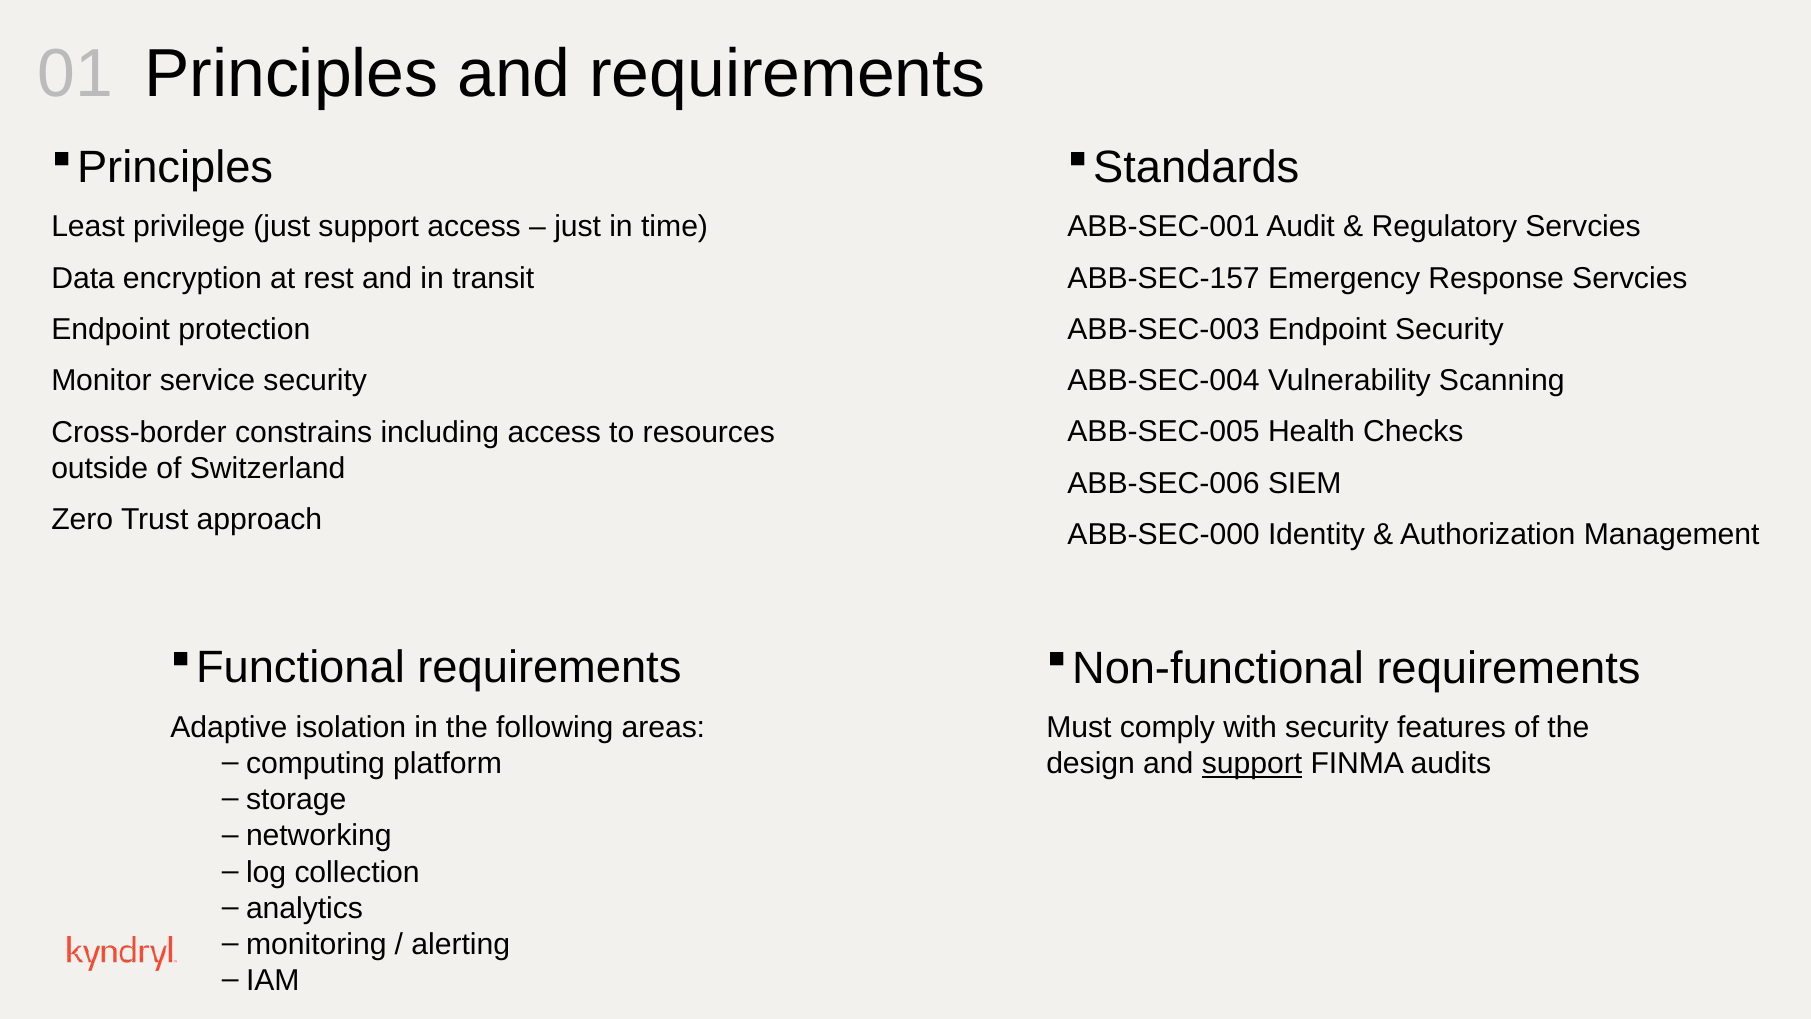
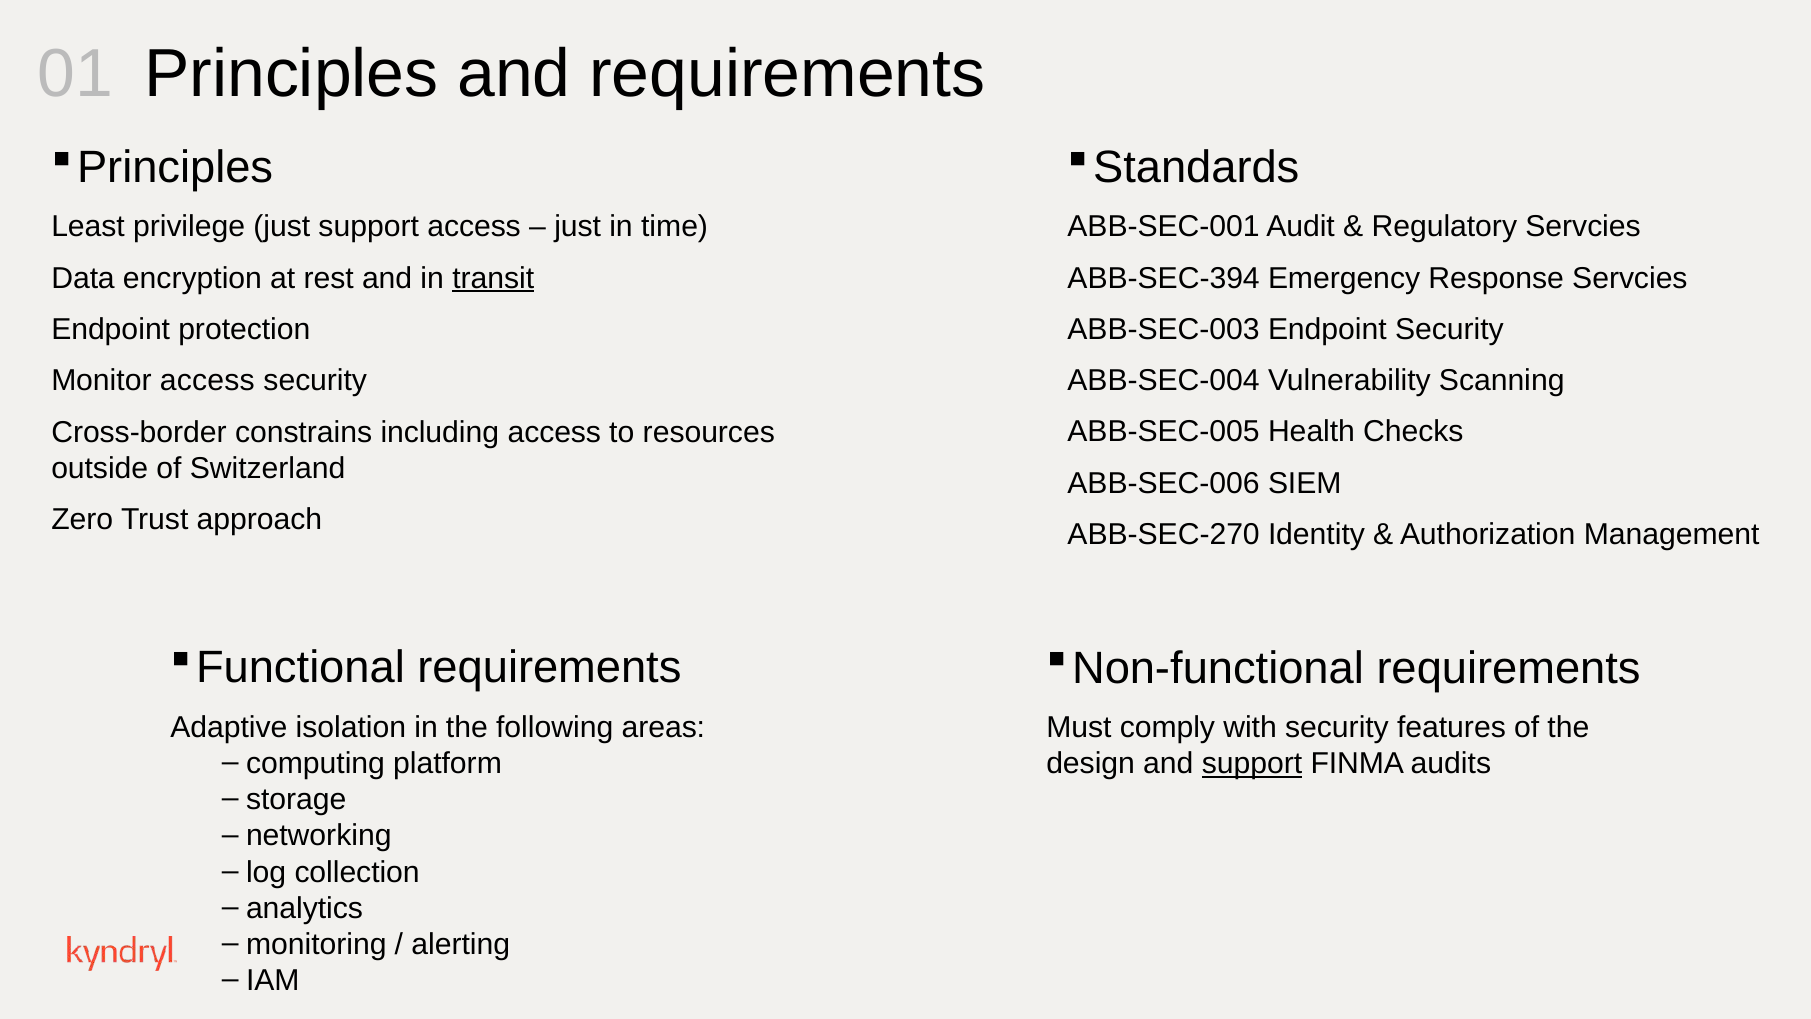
transit underline: none -> present (493, 278)
ABB-SEC-157: ABB-SEC-157 -> ABB-SEC-394 (1164, 278)
Monitor service: service -> access (207, 381)
ABB-SEC-000: ABB-SEC-000 -> ABB-SEC-270 (1164, 534)
